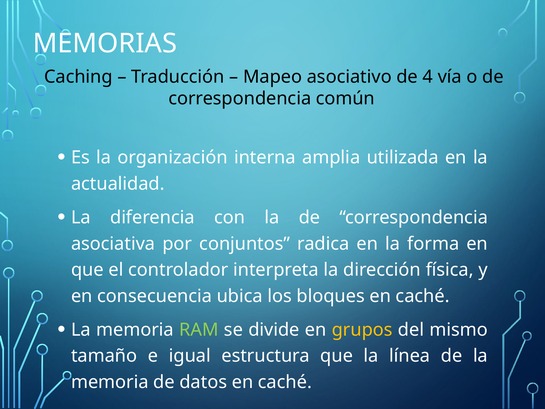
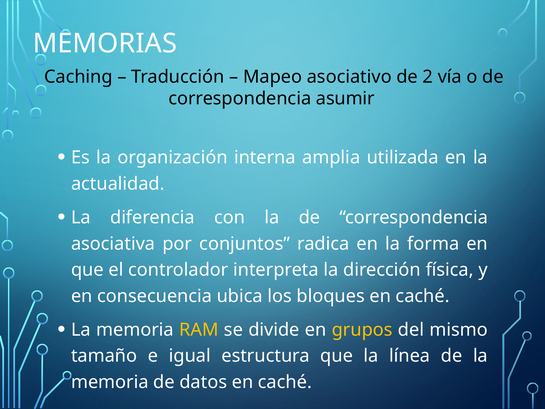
4: 4 -> 2 (428, 77)
común: común -> asumir (345, 98)
RAM colour: light green -> yellow (199, 330)
